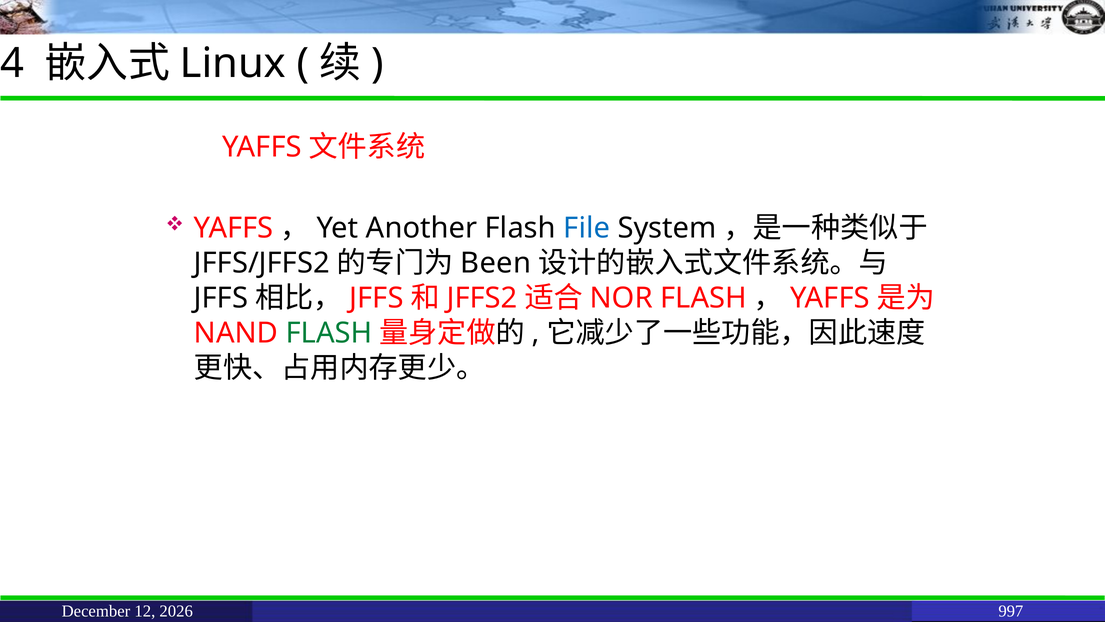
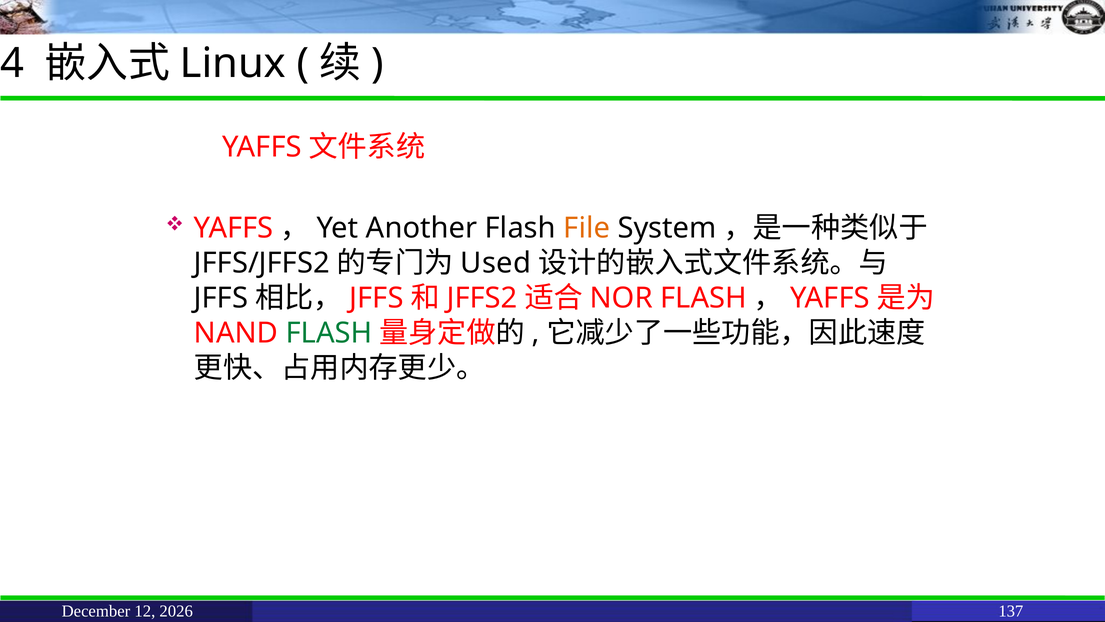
File colour: blue -> orange (587, 228)
Been: Been -> Used (496, 263)
997: 997 -> 137 (1011, 611)
